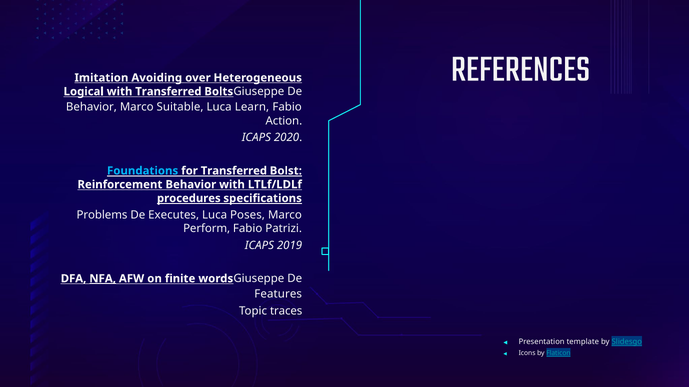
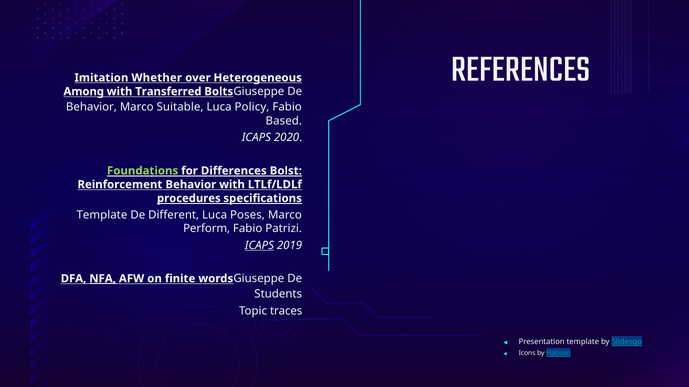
Avoiding: Avoiding -> Whether (157, 78)
Logical: Logical -> Among (84, 92)
Learn: Learn -> Policy (252, 107)
Action: Action -> Based (284, 121)
Foundations colour: light blue -> light green (143, 171)
for Transferred: Transferred -> Differences (234, 171)
Problems: Problems -> Template (102, 215)
Executes: Executes -> Different (174, 215)
ICAPS underline: none -> present (259, 246)
Features: Features -> Students (278, 295)
